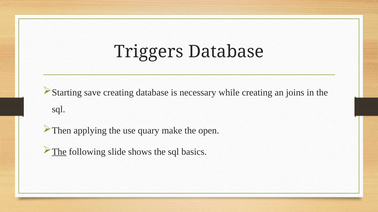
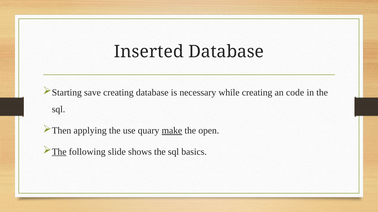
Triggers: Triggers -> Inserted (149, 52)
joins: joins -> code (295, 93)
make underline: none -> present (172, 131)
